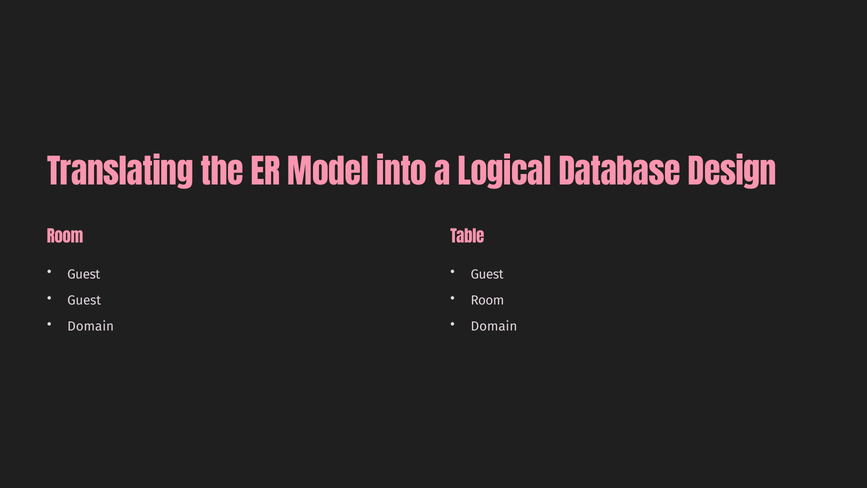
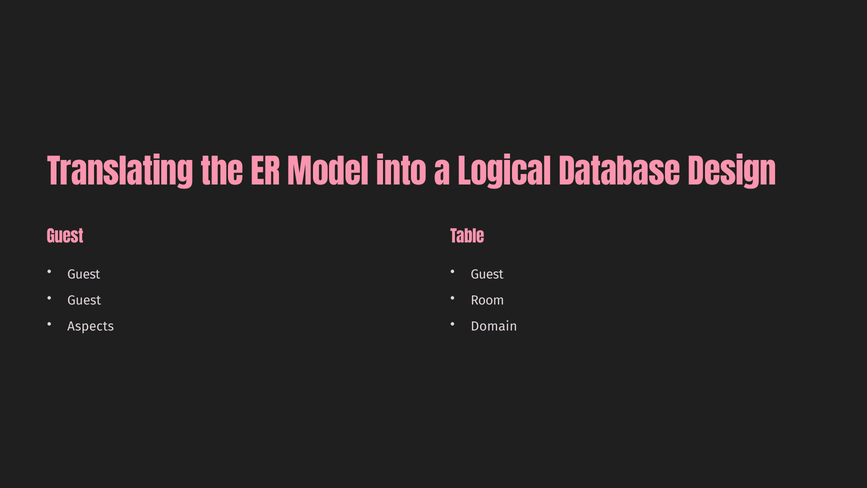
Room: Room -> Guest (65, 237)
Domain: Domain -> Aspects (91, 326)
